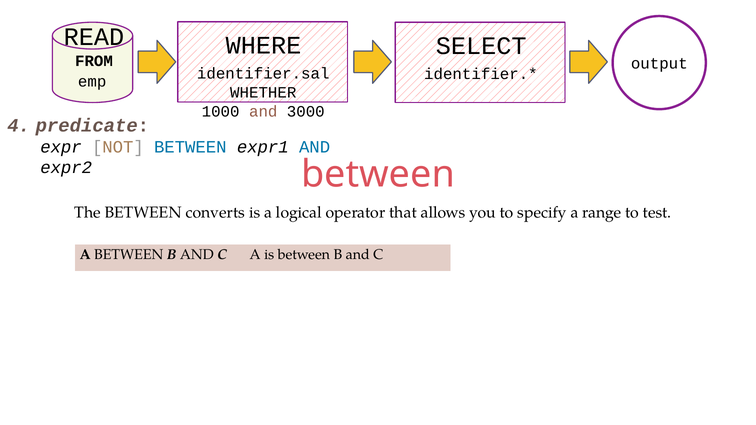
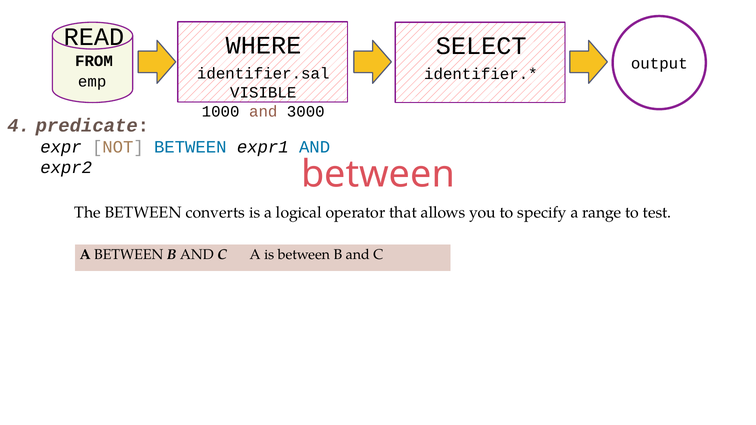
WHETHER: WHETHER -> VISIBLE (263, 93)
